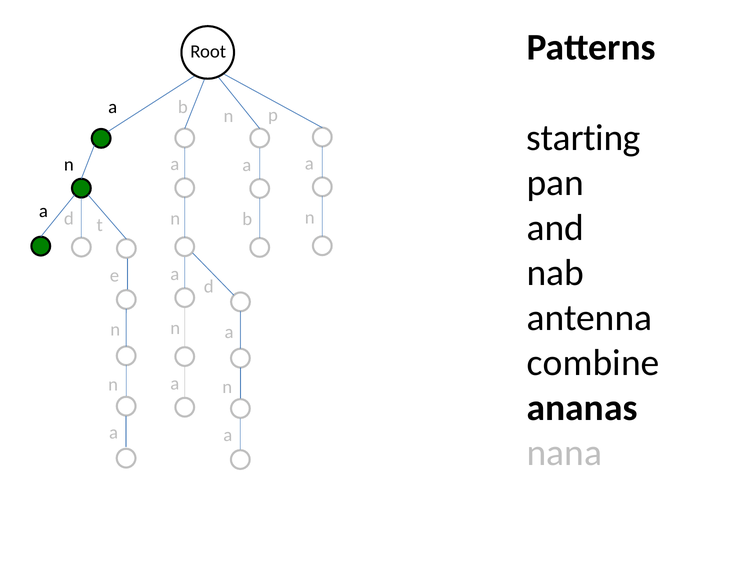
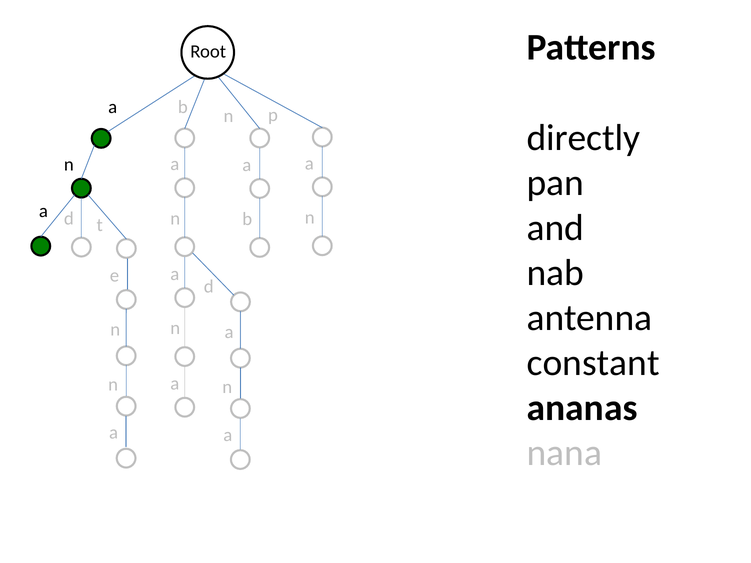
starting: starting -> directly (583, 138)
combine: combine -> constant (593, 363)
